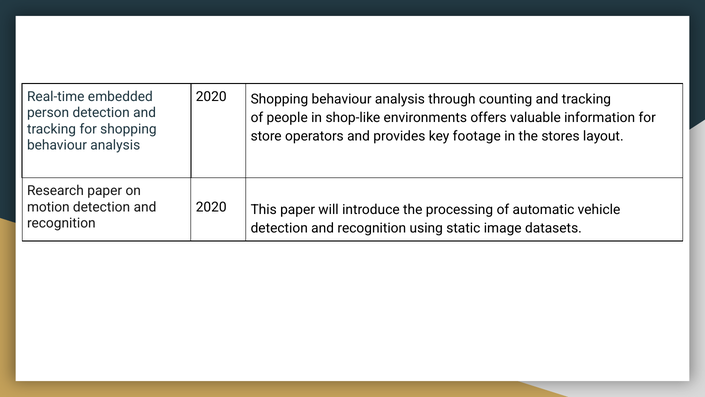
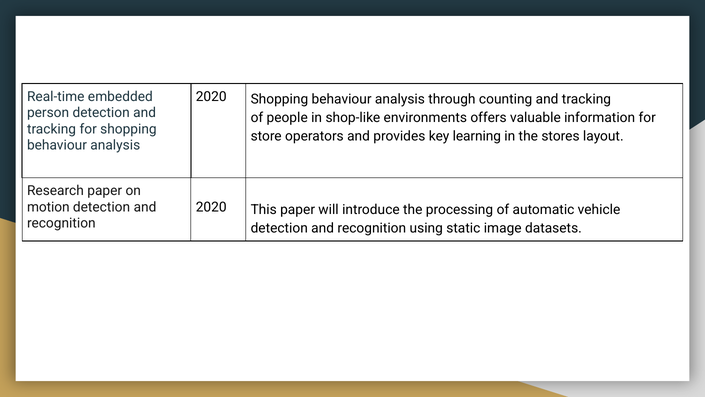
footage: footage -> learning (477, 136)
